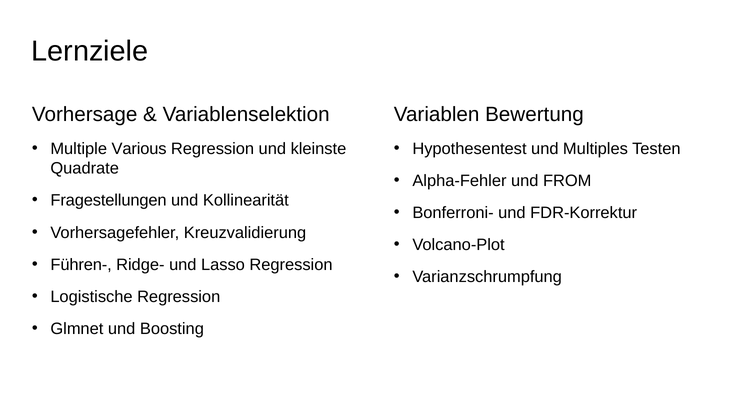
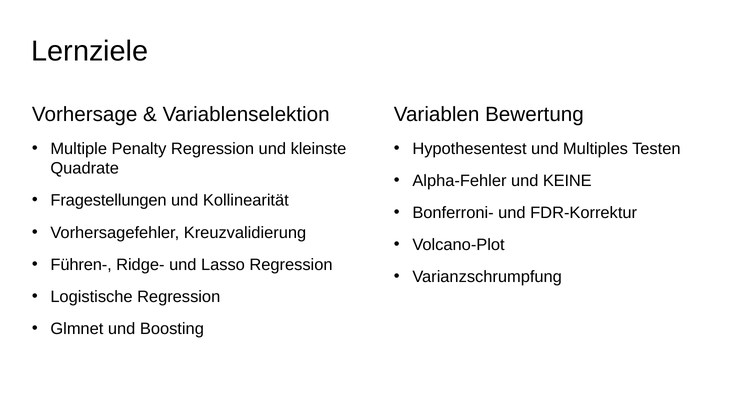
Various: Various -> Penalty (139, 149)
FROM: FROM -> KEINE (567, 181)
